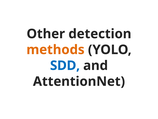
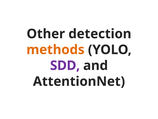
SDD colour: blue -> purple (65, 65)
